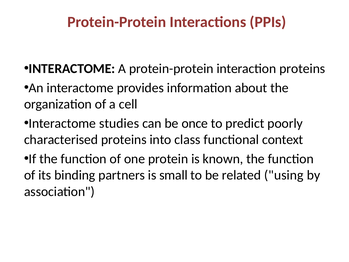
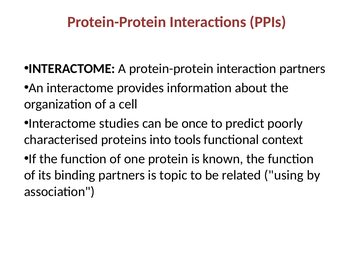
interaction proteins: proteins -> partners (302, 69)
class: class -> tools (188, 140)
small: small -> topic (173, 175)
